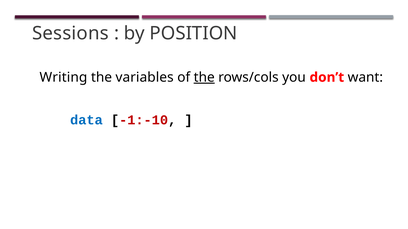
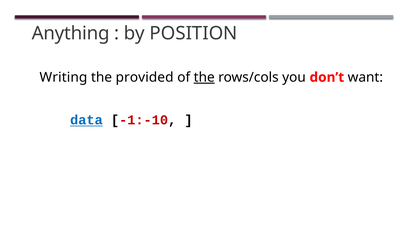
Sessions: Sessions -> Anything (71, 33)
variables: variables -> provided (145, 77)
data underline: none -> present (86, 120)
